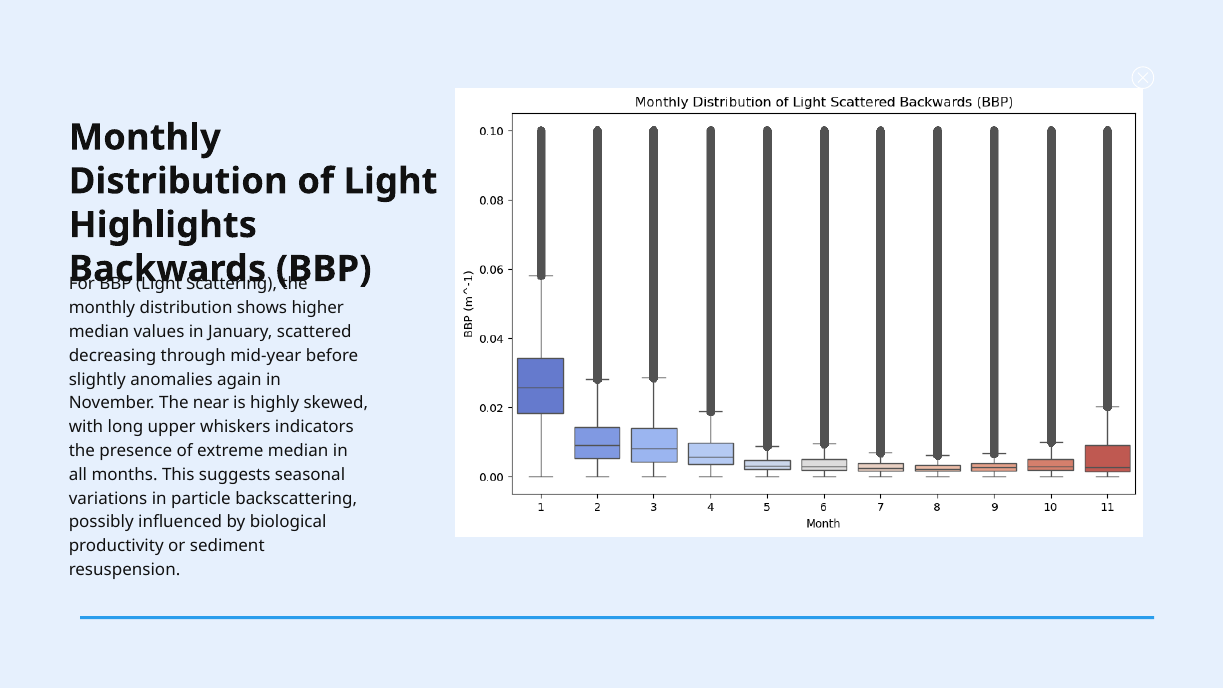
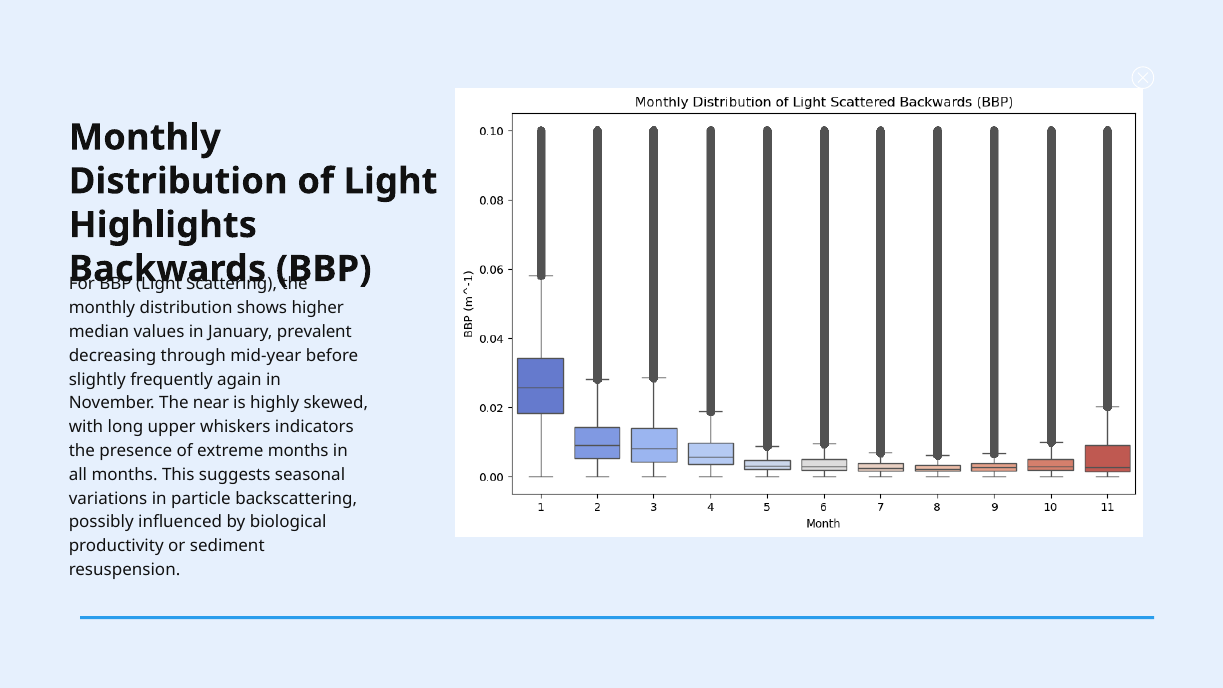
scattered: scattered -> prevalent (314, 332)
anomalies: anomalies -> frequently (172, 379)
extreme median: median -> months (298, 451)
